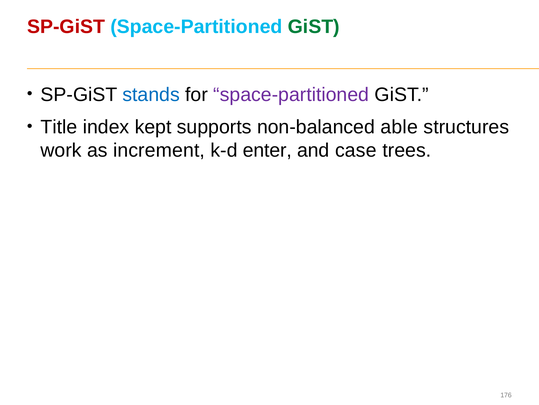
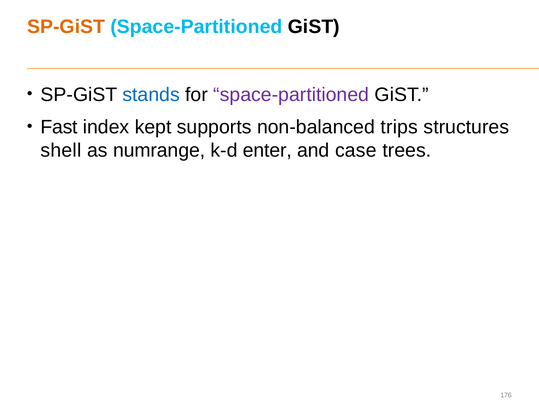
SP-GiST colour: red -> orange (66, 27)
GiST colour: green -> black (314, 27)
Title: Title -> Fast (59, 127)
able: able -> trips (399, 127)
work: work -> shell (61, 150)
increment: increment -> numrange (159, 150)
